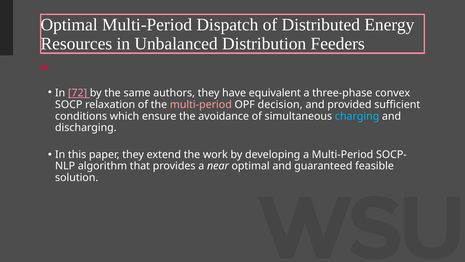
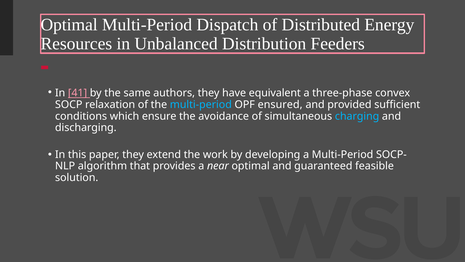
72: 72 -> 41 (78, 93)
multi-period colour: pink -> light blue (201, 105)
decision: decision -> ensured (280, 105)
